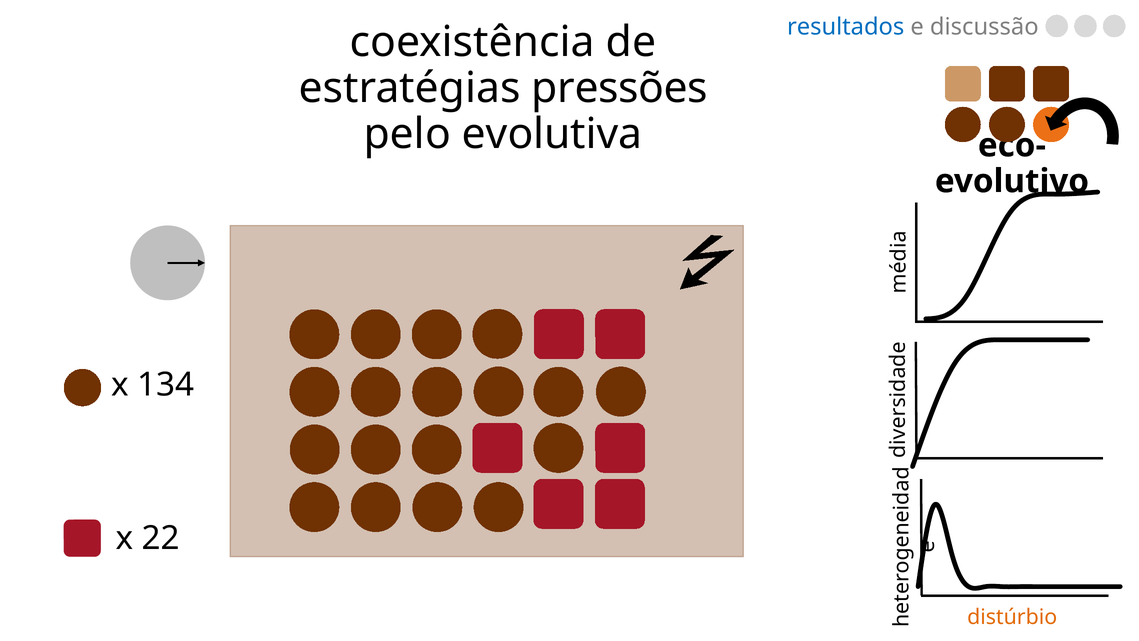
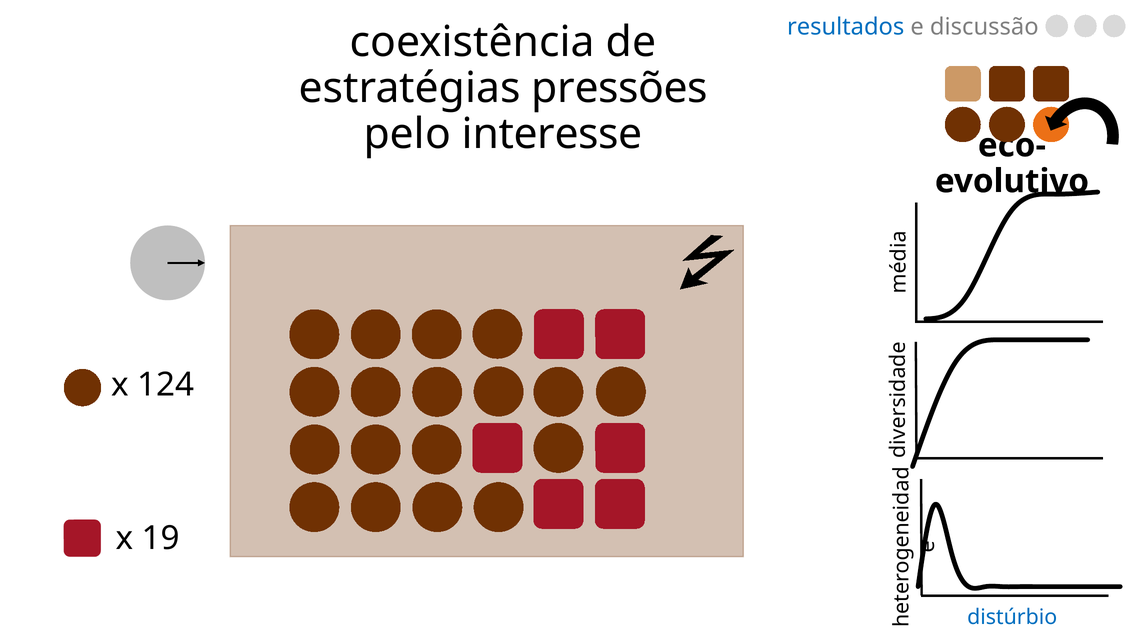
evolutiva: evolutiva -> interesse (552, 134)
134: 134 -> 124 (166, 384)
22: 22 -> 19 (161, 538)
distúrbio colour: orange -> blue (1012, 617)
